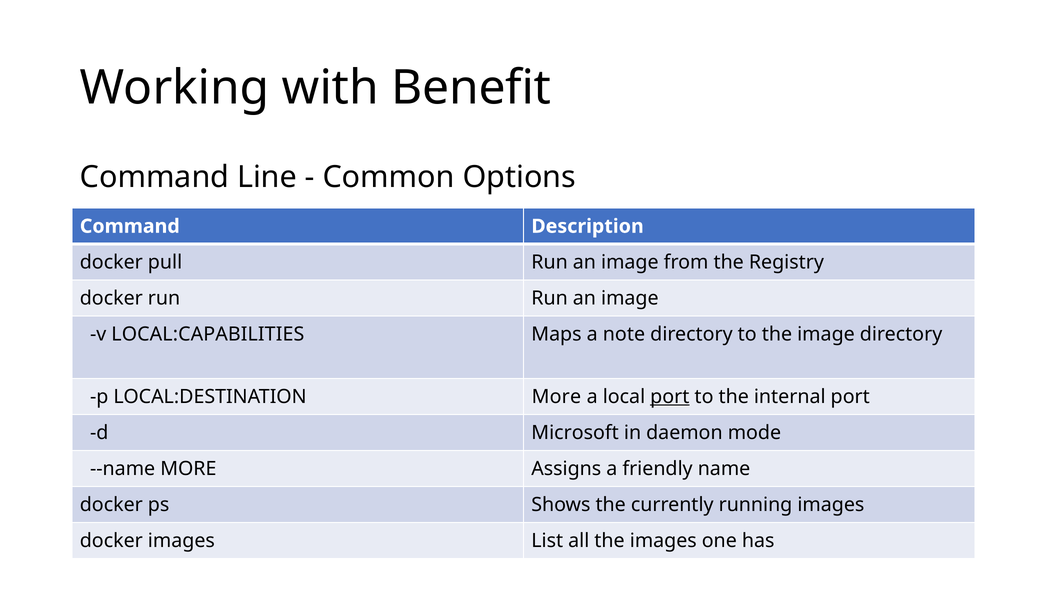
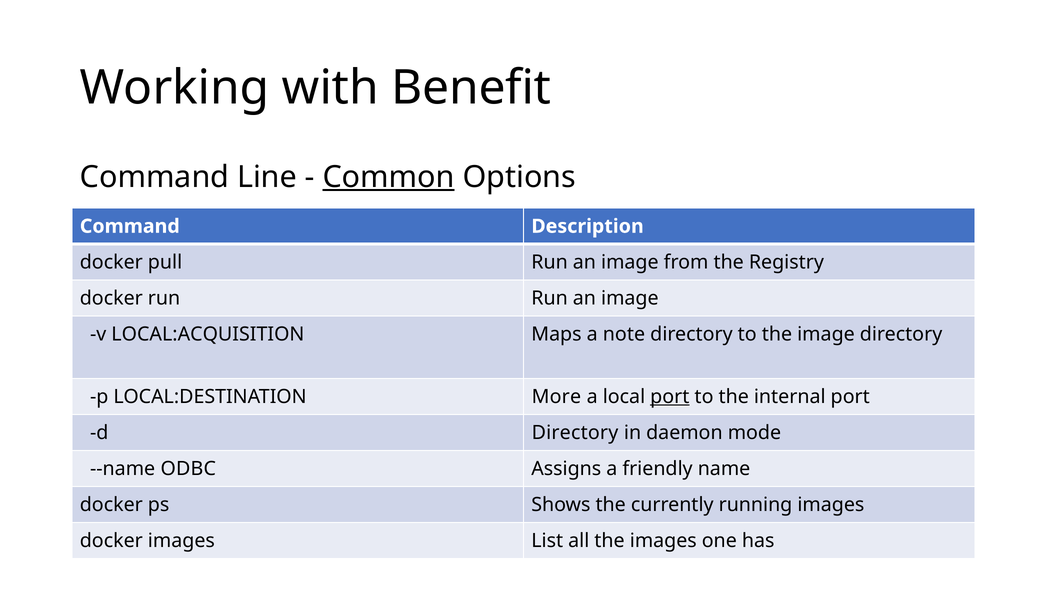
Common underline: none -> present (389, 177)
LOCAL:CAPABILITIES: LOCAL:CAPABILITIES -> LOCAL:ACQUISITION (208, 334)
d Microsoft: Microsoft -> Directory (575, 433)
--name MORE: MORE -> ODBC (188, 469)
